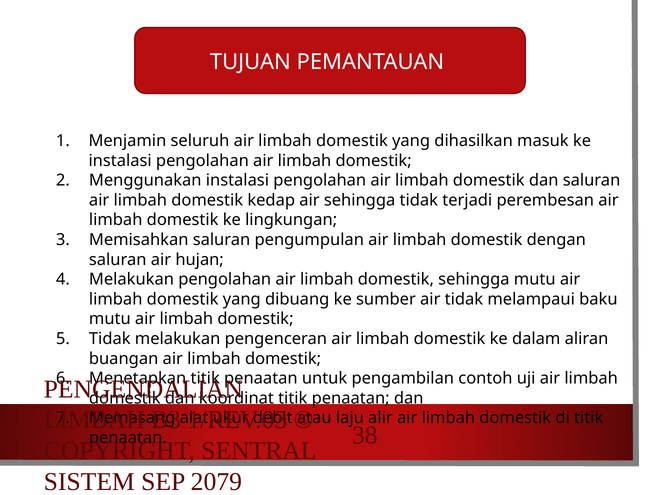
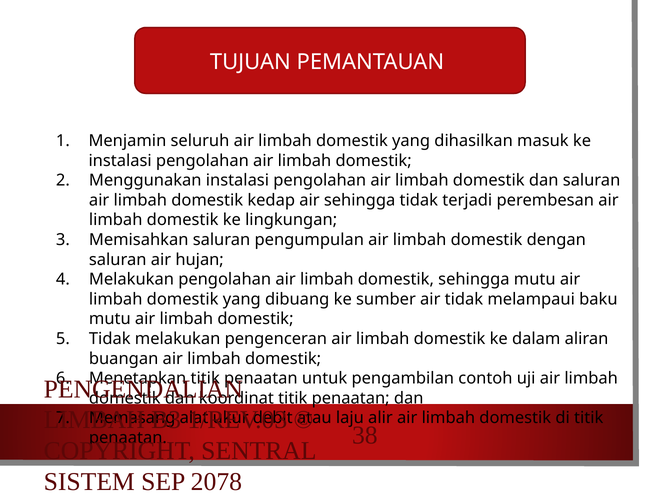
2079: 2079 -> 2078 (216, 482)
